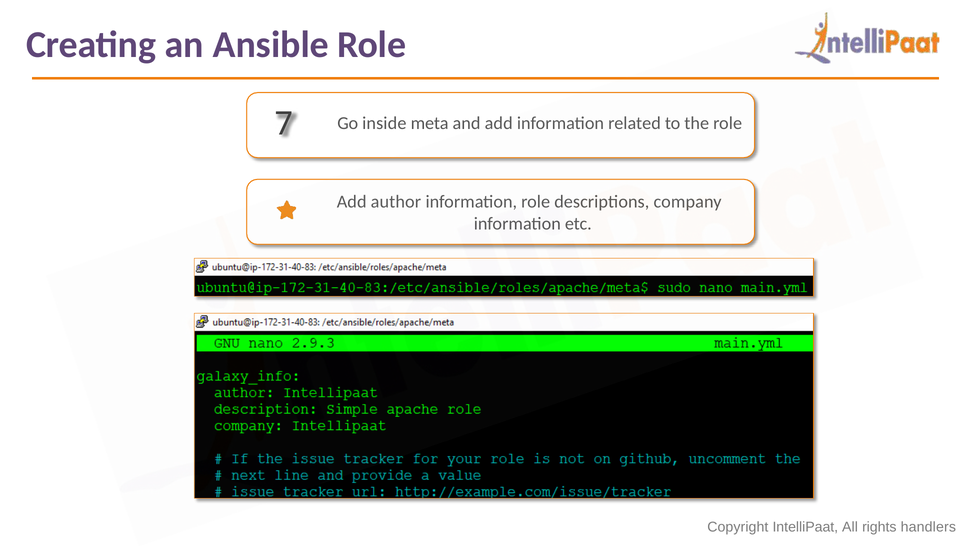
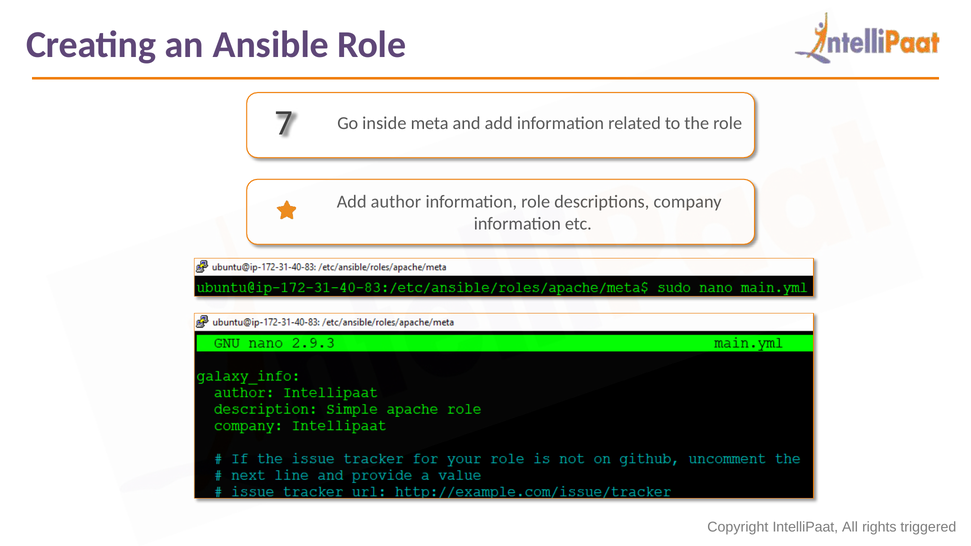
handlers: handlers -> triggered (928, 527)
